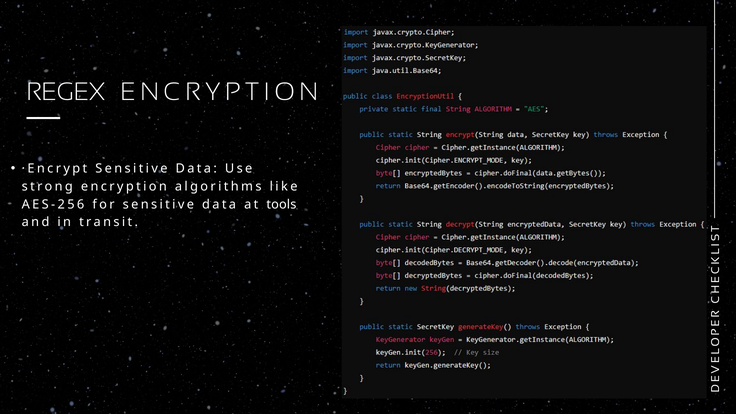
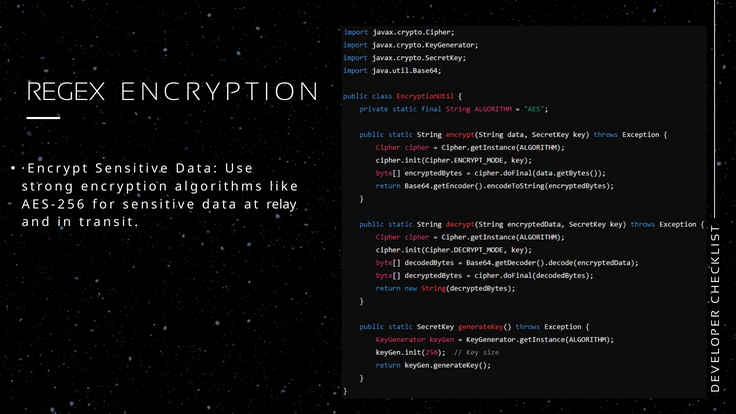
tools: tools -> relay (281, 204)
